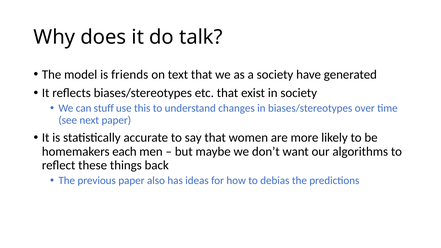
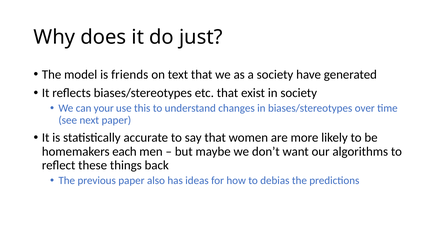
talk: talk -> just (201, 37)
stuff: stuff -> your (104, 108)
